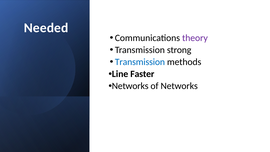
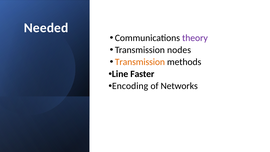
strong: strong -> nodes (179, 50)
Transmission colour: blue -> orange (140, 62)
Networks: Networks -> Encoding (130, 86)
